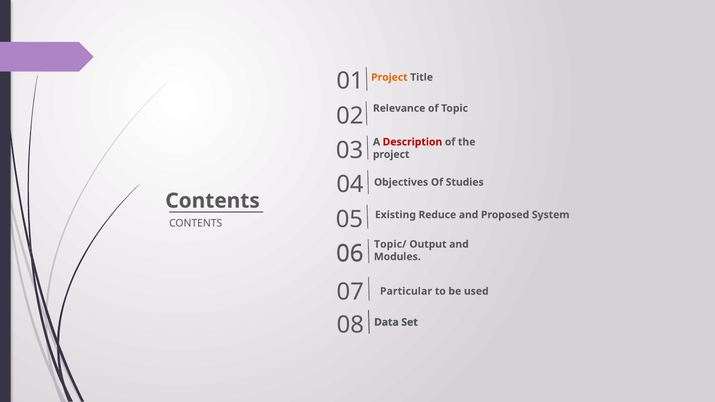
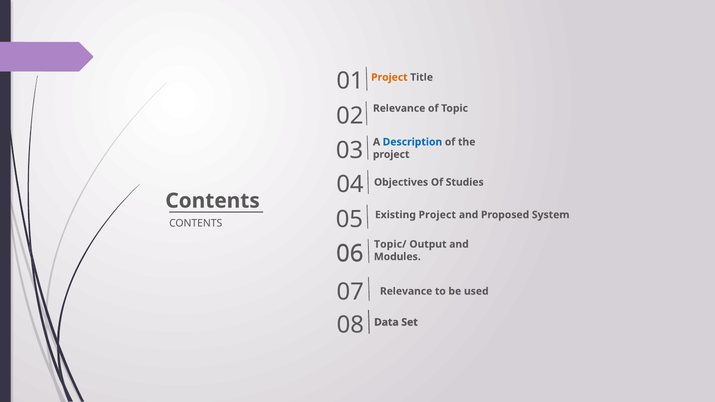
Description colour: red -> blue (412, 142)
Existing Reduce: Reduce -> Project (437, 215)
Particular: Particular -> Relevance (406, 291)
